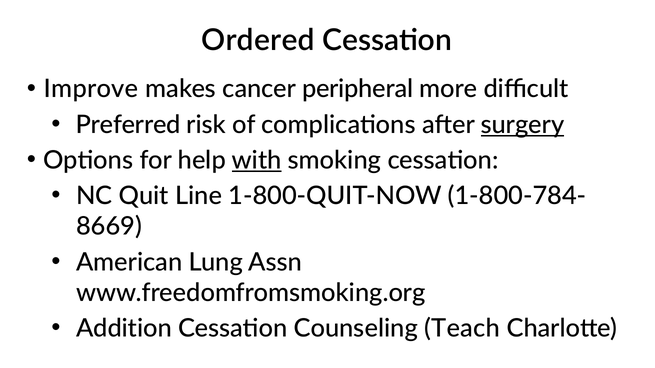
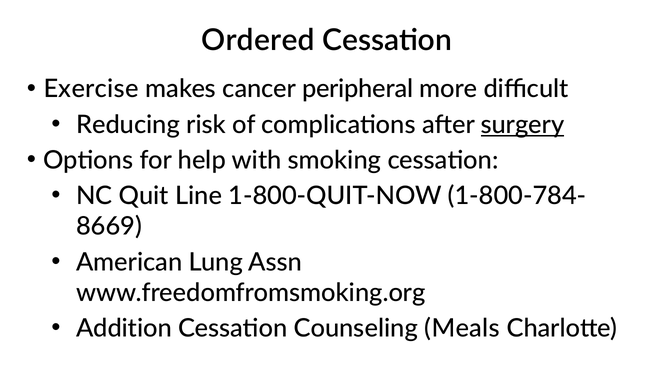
Improve: Improve -> Exercise (91, 89)
Preferred: Preferred -> Reducing (128, 125)
with underline: present -> none (257, 161)
Teach: Teach -> Meals (462, 329)
